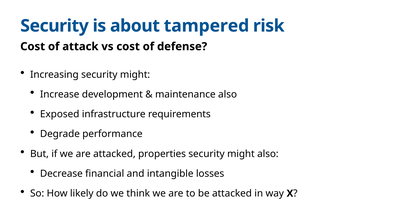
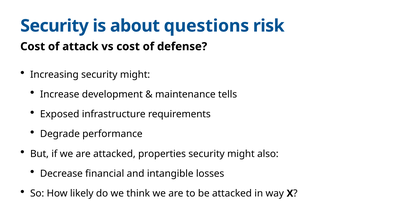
tampered: tampered -> questions (206, 26)
maintenance also: also -> tells (228, 95)
